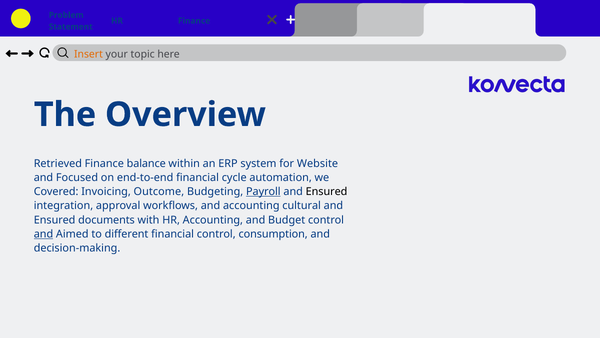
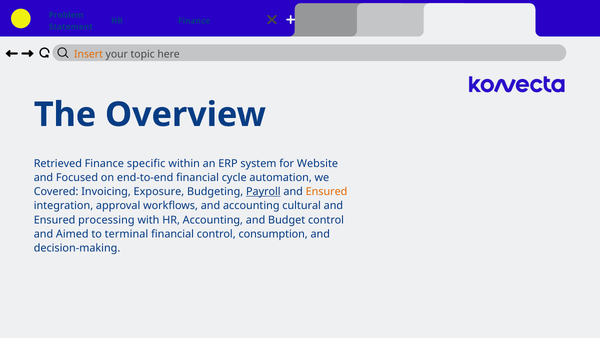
balance: balance -> specific (146, 163)
Outcome: Outcome -> Exposure (159, 191)
Ensured colour: black -> orange (327, 191)
documents: documents -> processing (106, 220)
and underline: present -> none (43, 234)
different: different -> terminal (126, 234)
